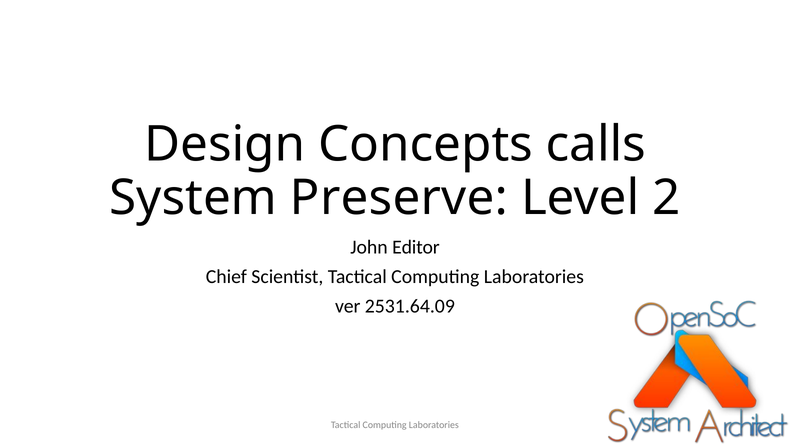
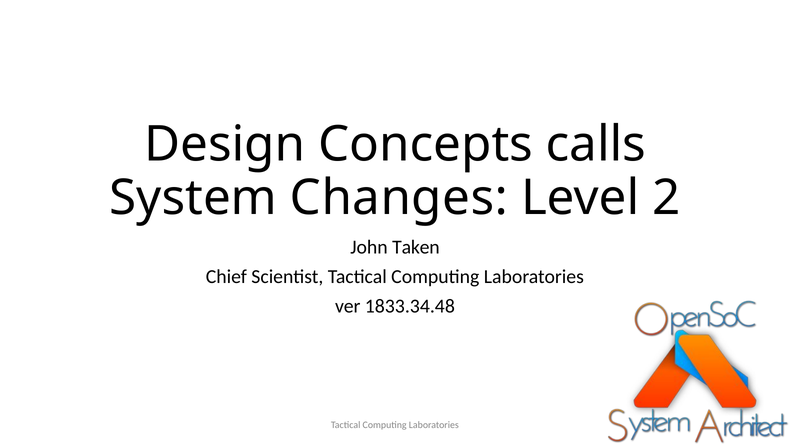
Preserve: Preserve -> Changes (399, 197)
Editor: Editor -> Taken (416, 247)
2531.64.09: 2531.64.09 -> 1833.34.48 (410, 306)
